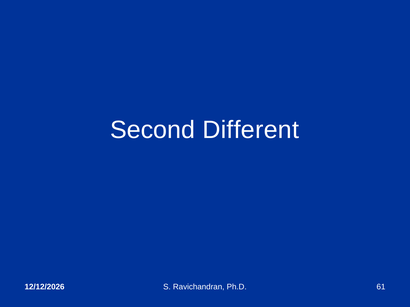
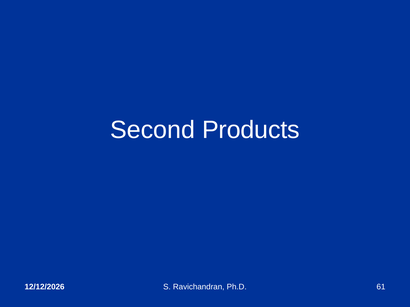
Different: Different -> Products (251, 130)
